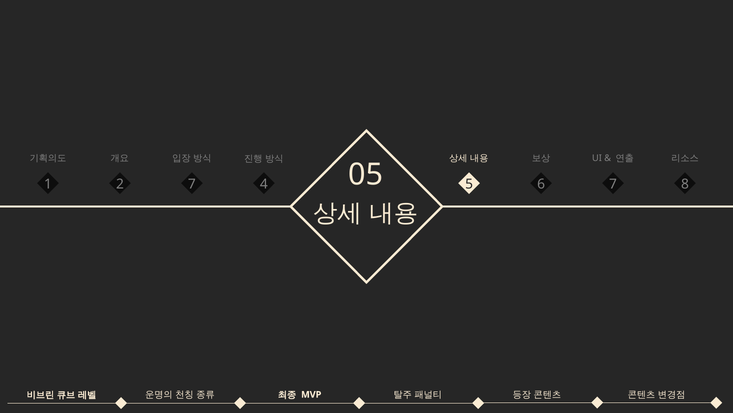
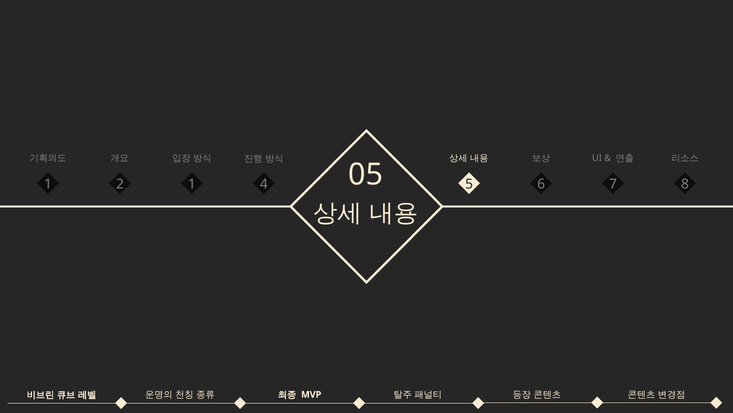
2 7: 7 -> 1 (192, 184)
